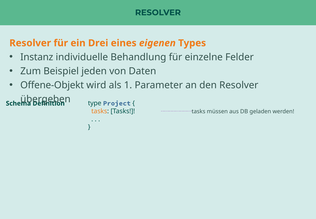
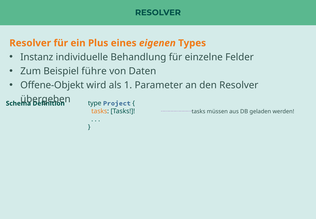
Drei: Drei -> Plus (98, 43)
jeden: jeden -> führe (94, 71)
